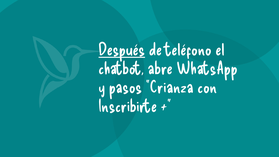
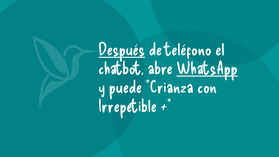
WhatsApp underline: none -> present (207, 69)
pasos: pasos -> puede (126, 87)
Inscribirte: Inscribirte -> Irrepetible (128, 106)
